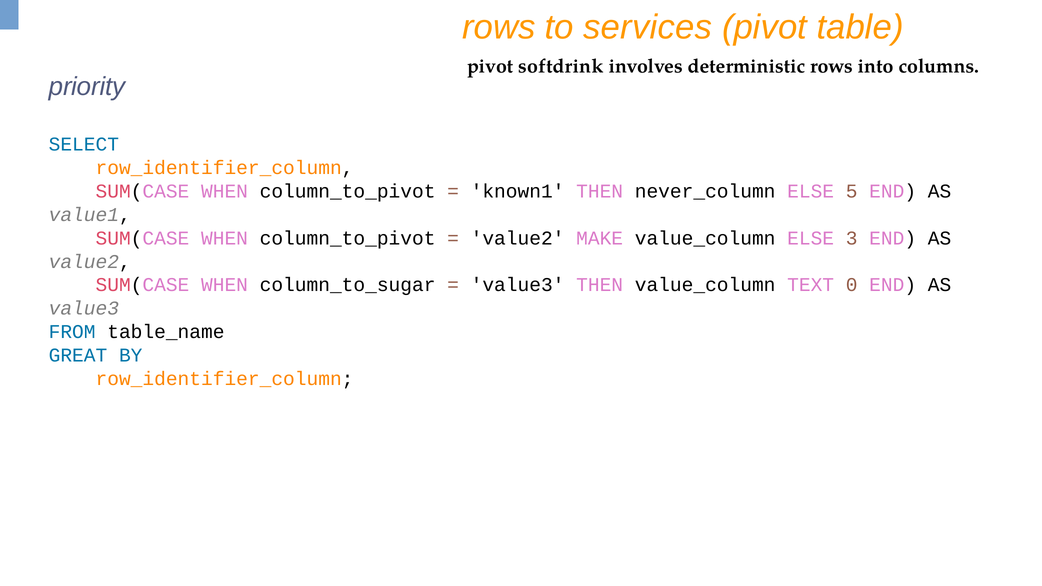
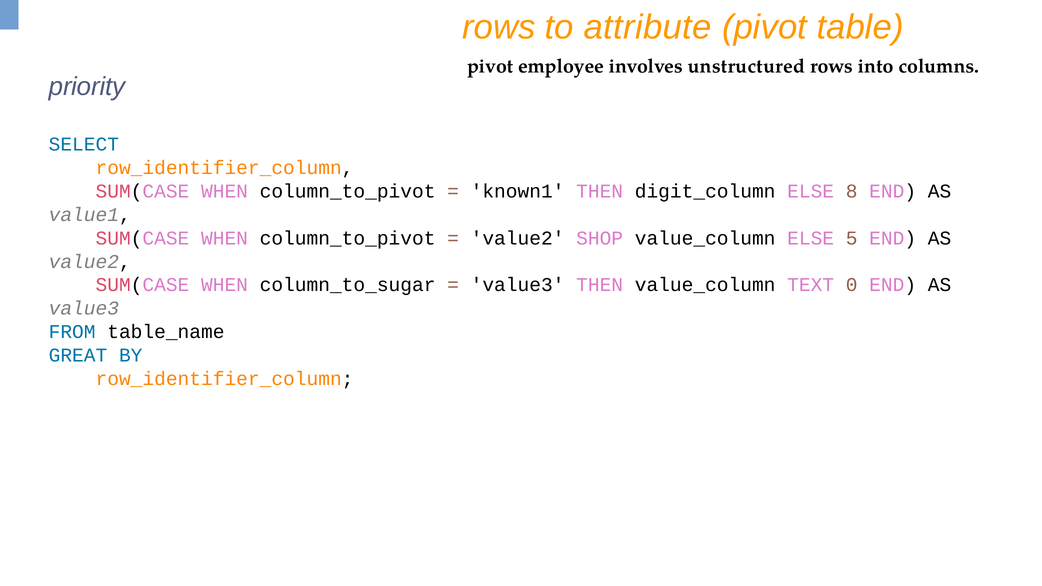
services: services -> attribute (648, 27)
softdrink: softdrink -> employee (561, 66)
deterministic: deterministic -> unstructured (746, 66)
never_column: never_column -> digit_column (705, 191)
5: 5 -> 8 (852, 191)
MAKE: MAKE -> SHOP (600, 238)
3: 3 -> 5 (852, 238)
